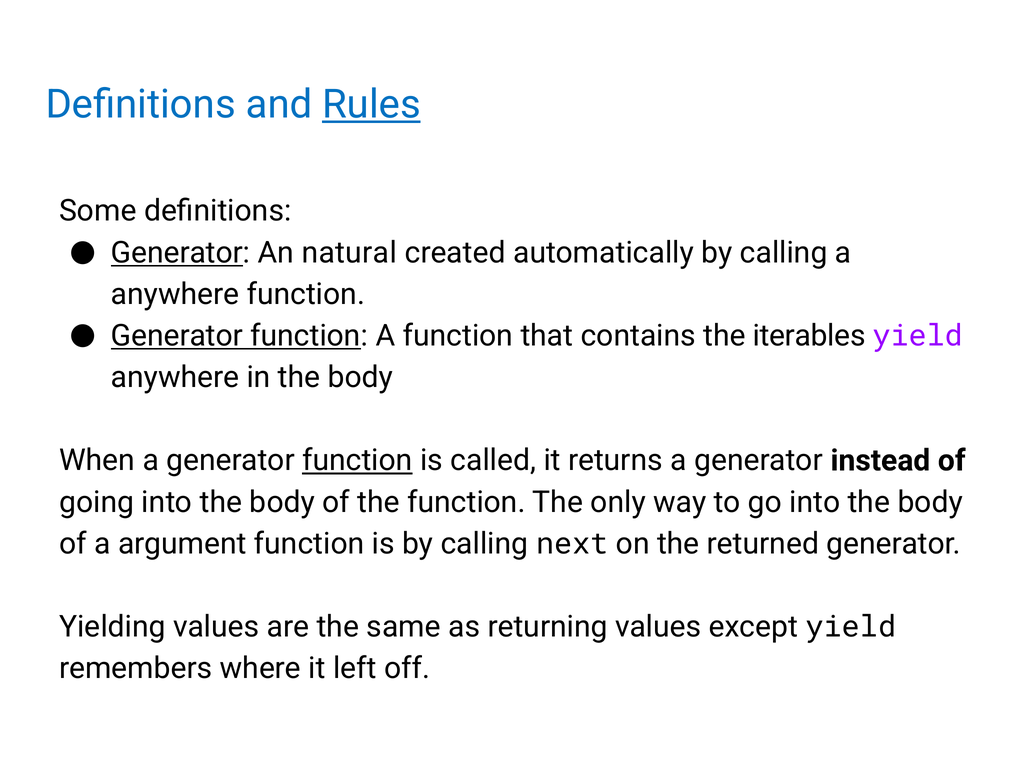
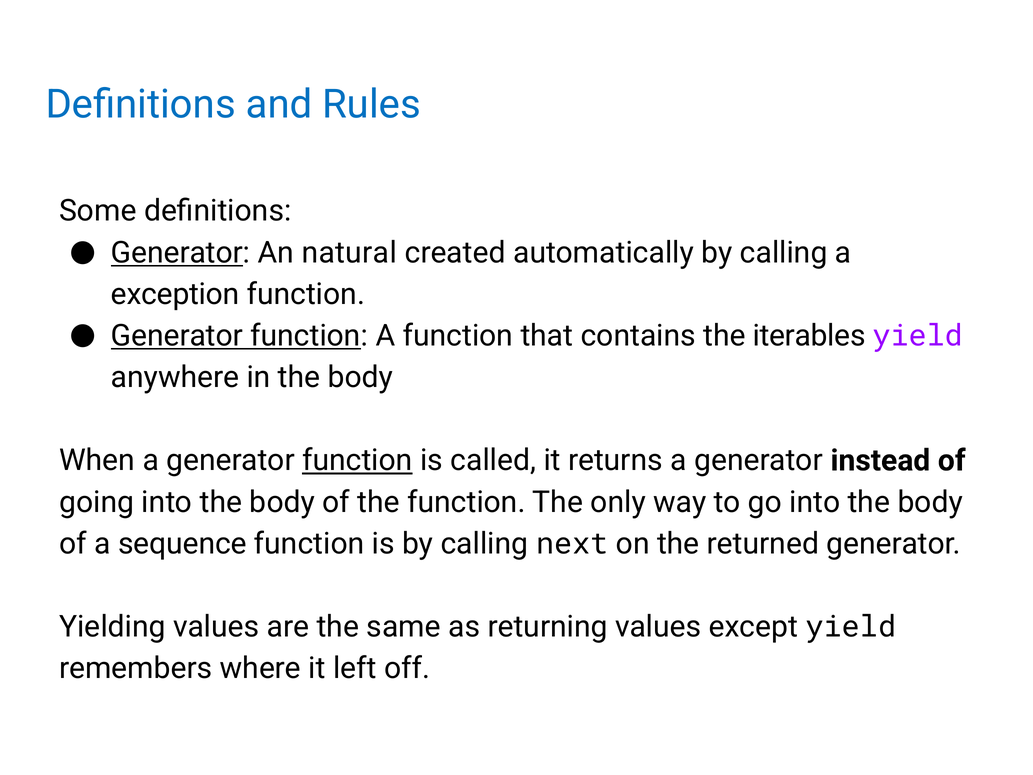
Rules underline: present -> none (371, 104)
anywhere: anywhere -> exception (175, 294)
argument: argument -> sequence (182, 543)
